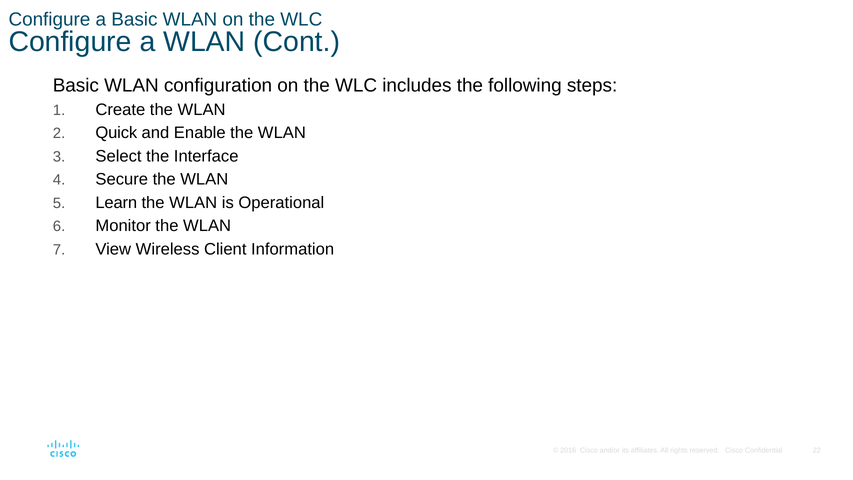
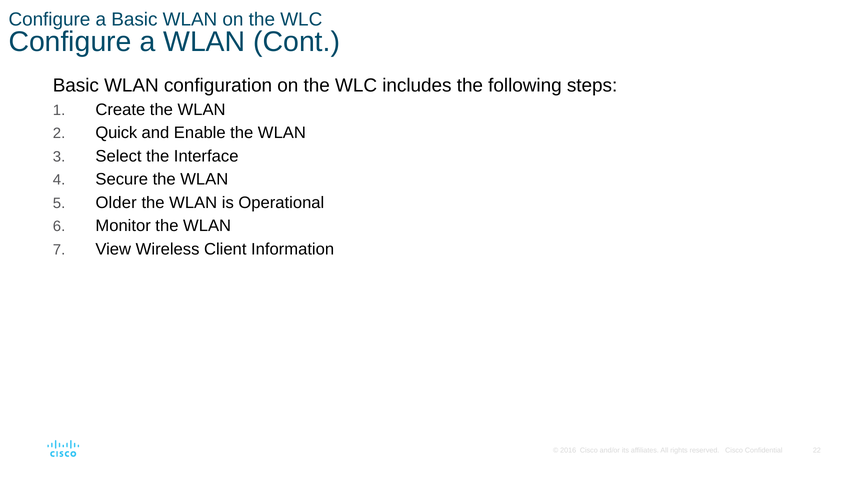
Learn: Learn -> Older (116, 203)
